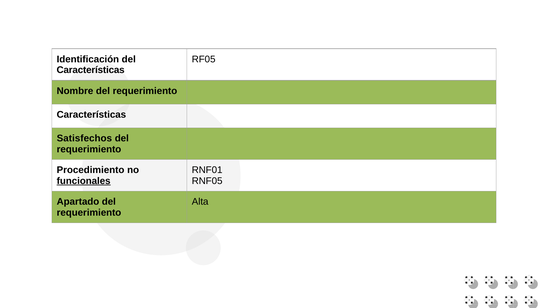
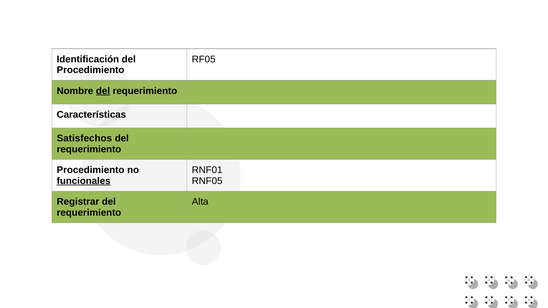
Características: Características -> Procedimiento (91, 70)
del underline: none -> present (103, 91)
Apartado: Apartado -> Registrar (78, 202)
